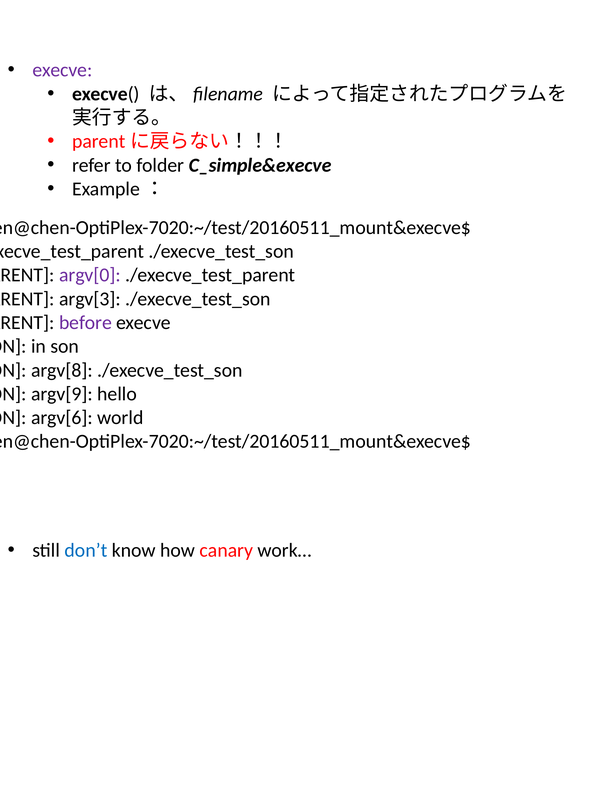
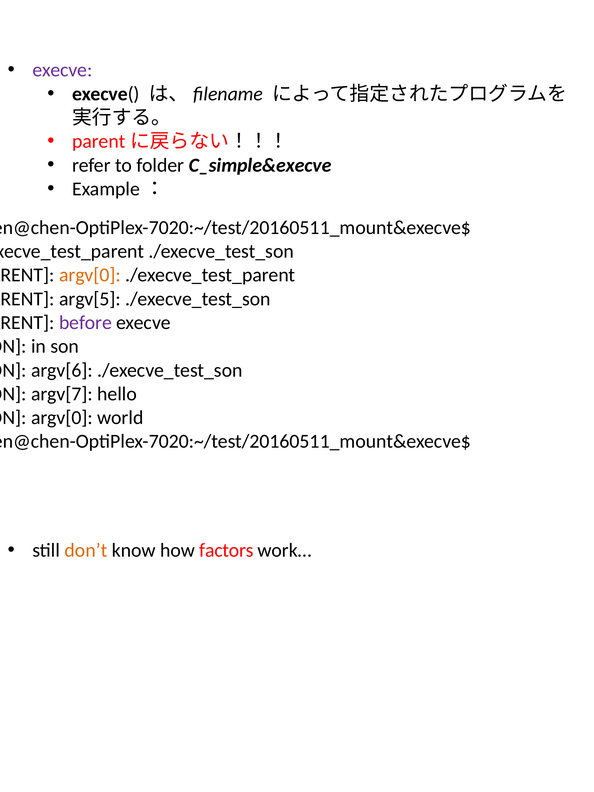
argv[0 colour: purple -> orange (90, 275)
argv[3: argv[3 -> argv[5 (90, 299)
argv[8: argv[8 -> argv[6 (62, 370)
argv[9: argv[9 -> argv[7 (62, 394)
argv[6: argv[6 -> argv[0 (62, 418)
don’t colour: blue -> orange (86, 550)
canary: canary -> factors (226, 550)
